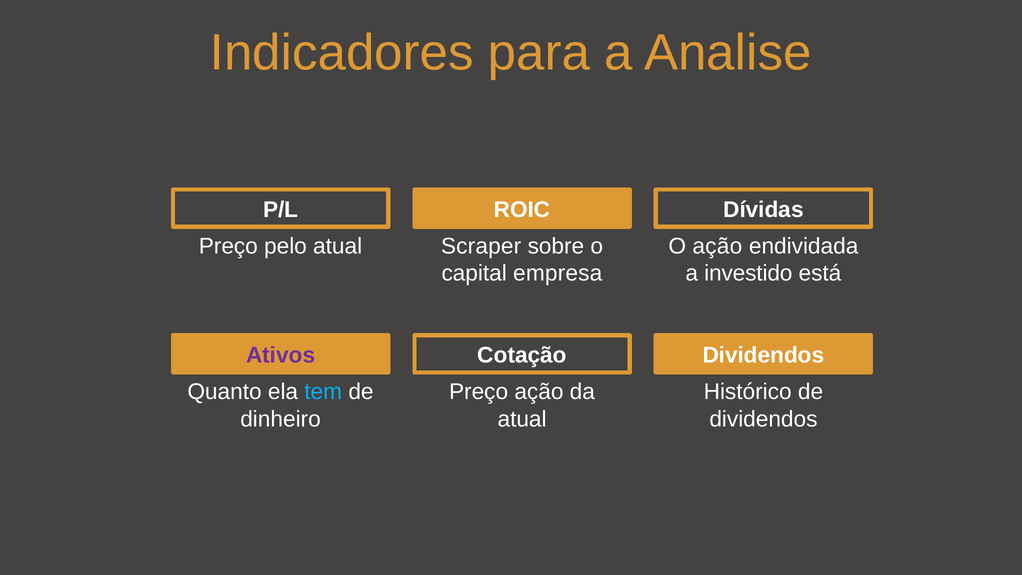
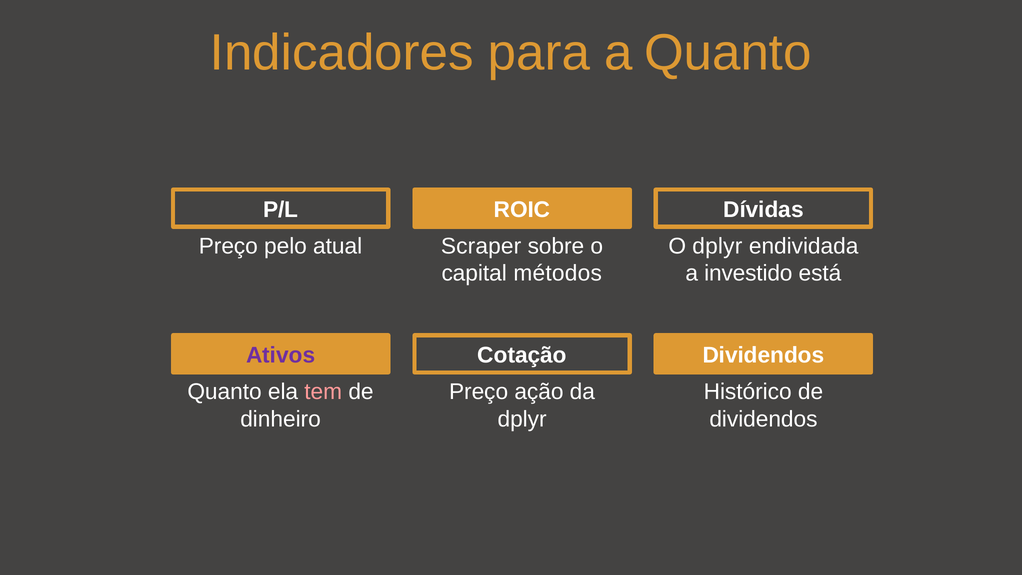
a Analise: Analise -> Quanto (728, 53)
O ação: ação -> dplyr (717, 246)
empresa: empresa -> métodos (558, 273)
tem colour: light blue -> pink (323, 392)
atual: atual -> dplyr (522, 419)
